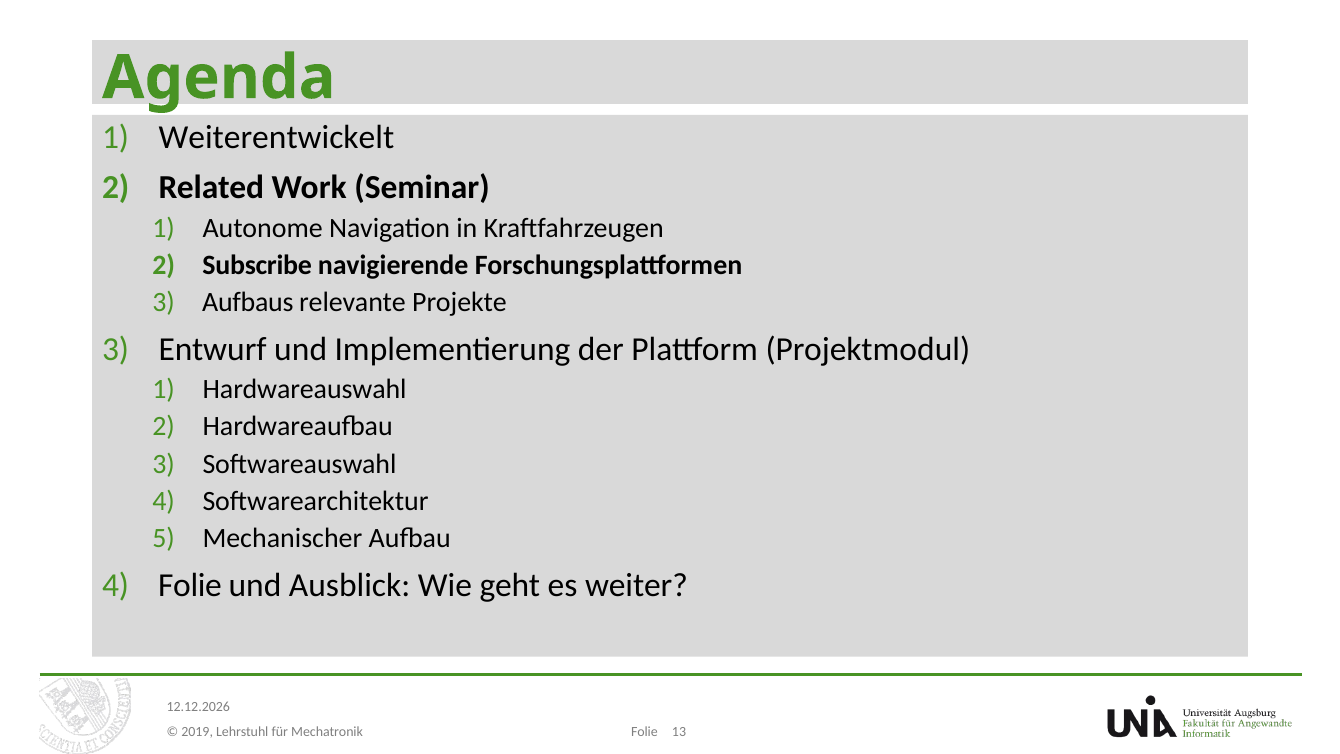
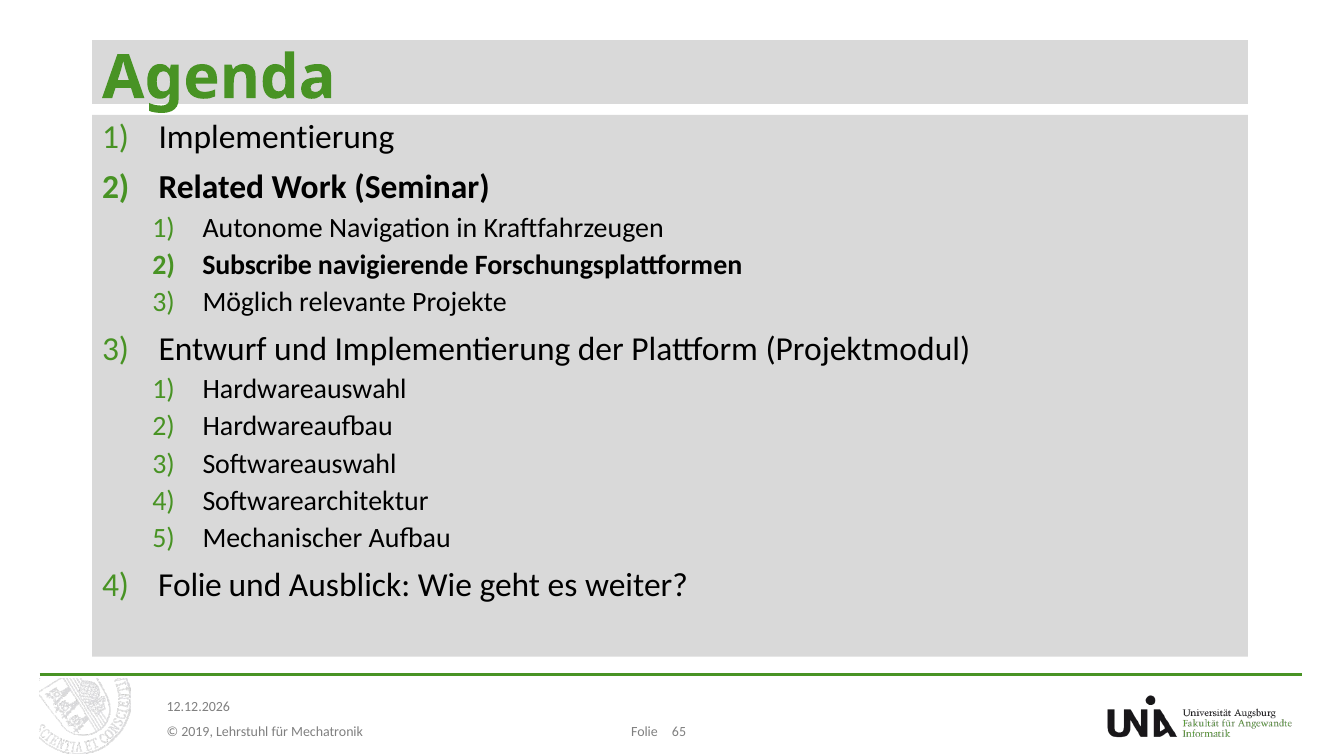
Weiterentwickelt: Weiterentwickelt -> Implementierung (276, 138)
Aufbaus: Aufbaus -> Möglich (248, 302)
13: 13 -> 65 (679, 732)
